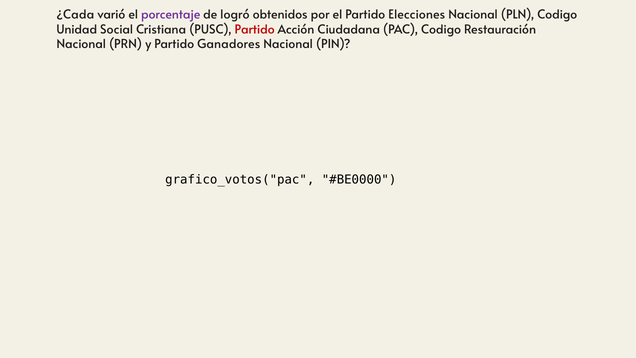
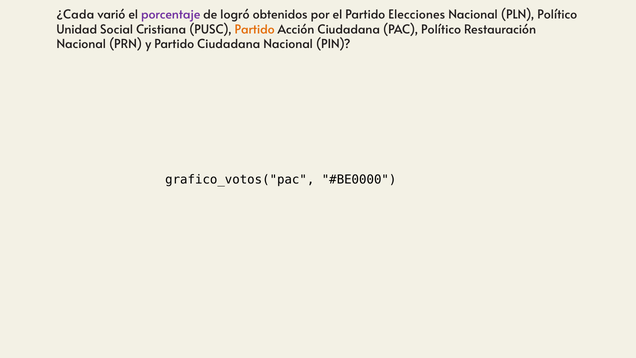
PLN Codigo: Codigo -> Político (557, 15)
Partido colour: red -> orange (255, 29)
PAC Codigo: Codigo -> Político (441, 29)
Partido Ganadores: Ganadores -> Ciudadana (229, 44)
